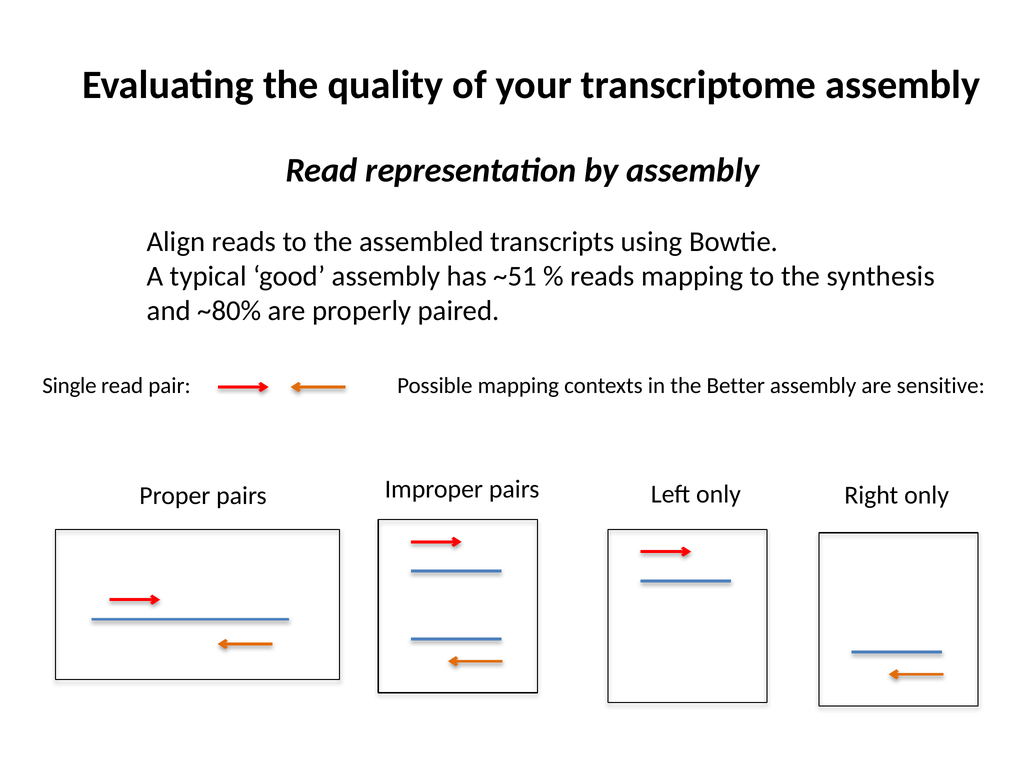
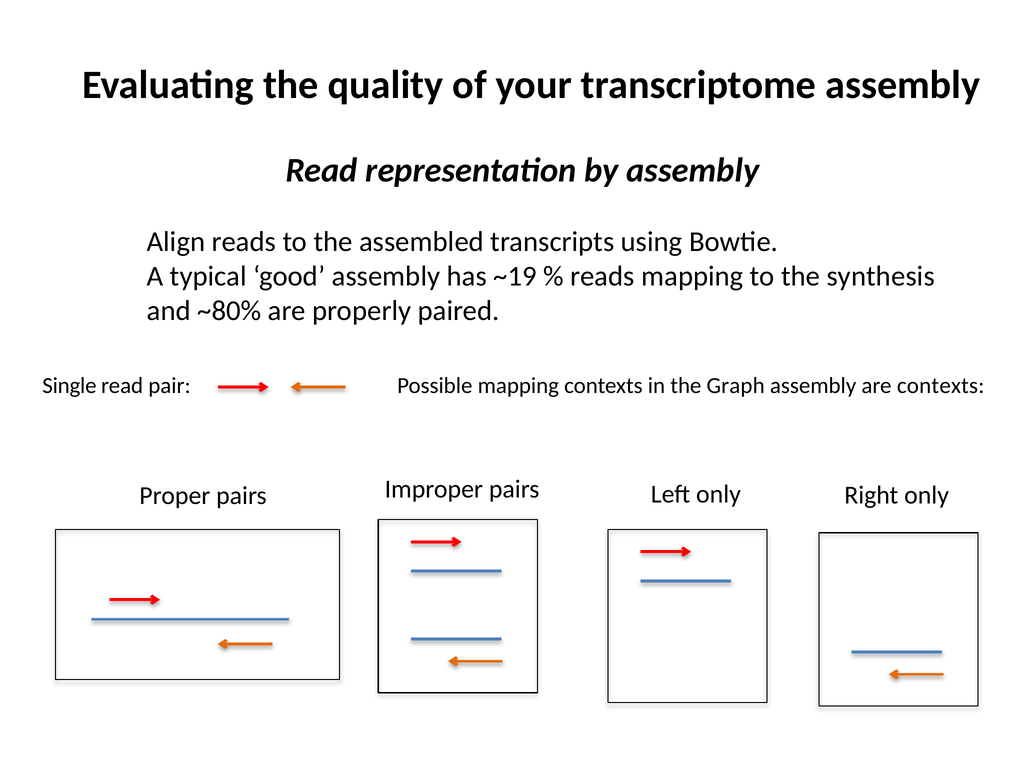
~51: ~51 -> ~19 (515, 276)
Better: Better -> Graph (736, 386)
are sensitive: sensitive -> contexts (941, 386)
